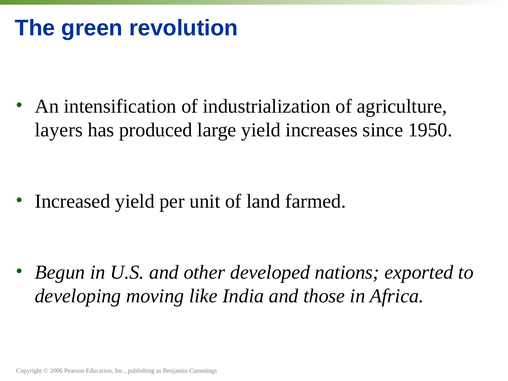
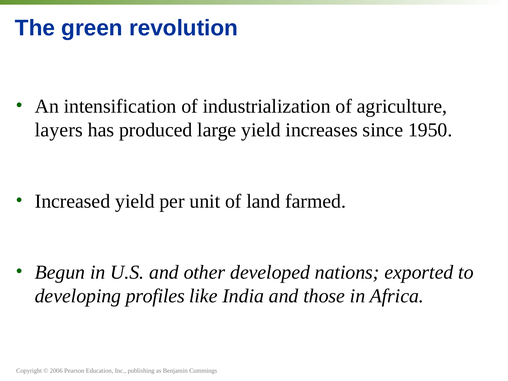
moving: moving -> profiles (155, 296)
